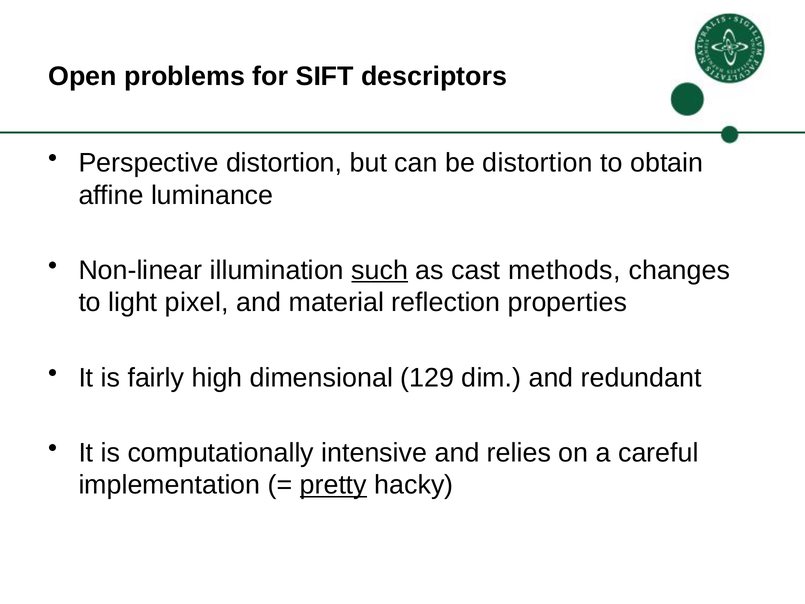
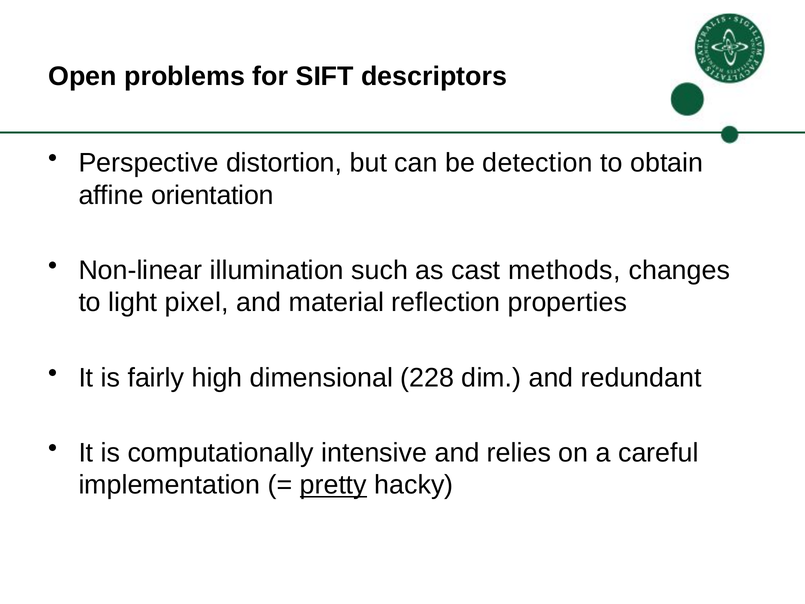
be distortion: distortion -> detection (538, 163)
luminance: luminance -> orientation (212, 195)
such underline: present -> none (380, 270)
129: 129 -> 228 (427, 378)
